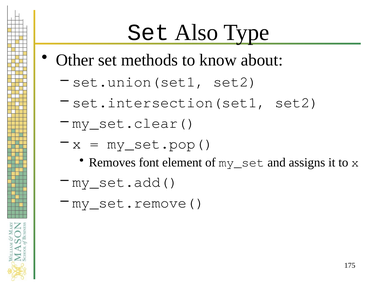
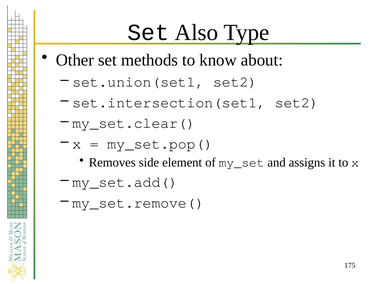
font: font -> side (149, 162)
